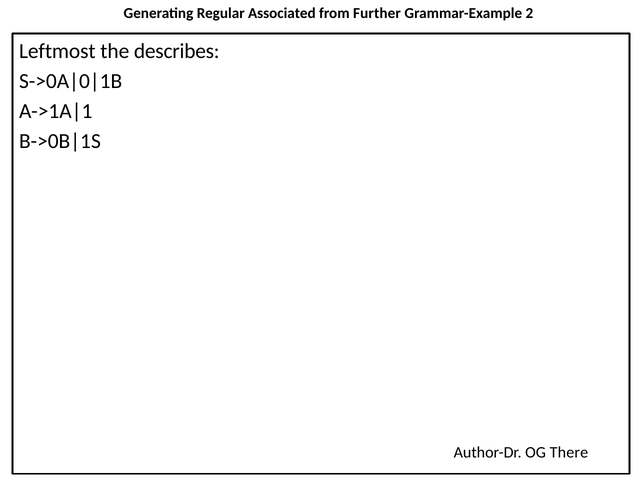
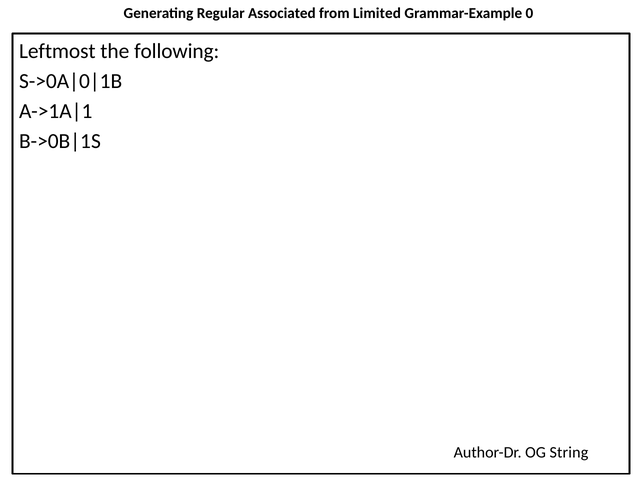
Further: Further -> Limited (377, 13)
2: 2 -> 0 (529, 13)
describes: describes -> following (177, 51)
There: There -> String (569, 452)
